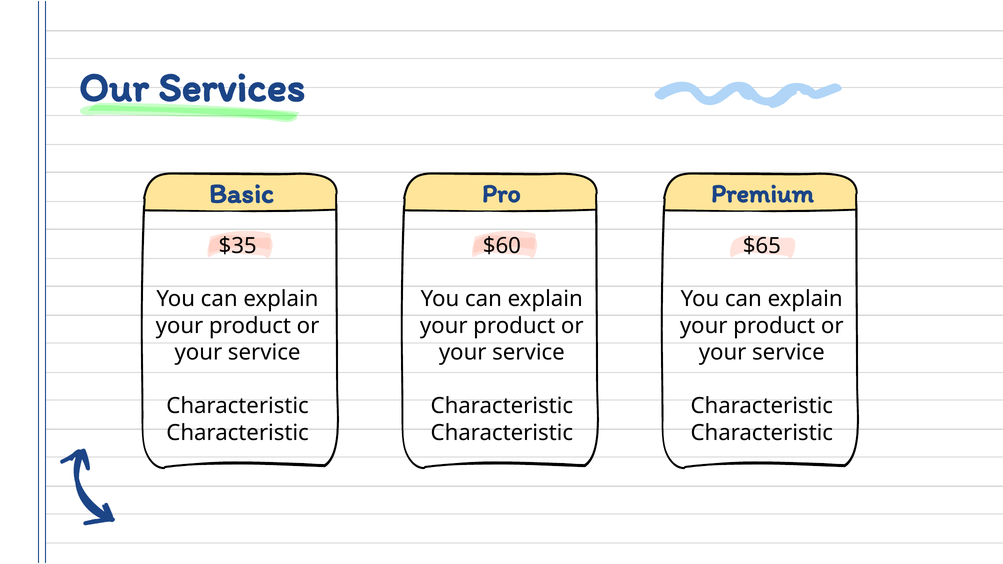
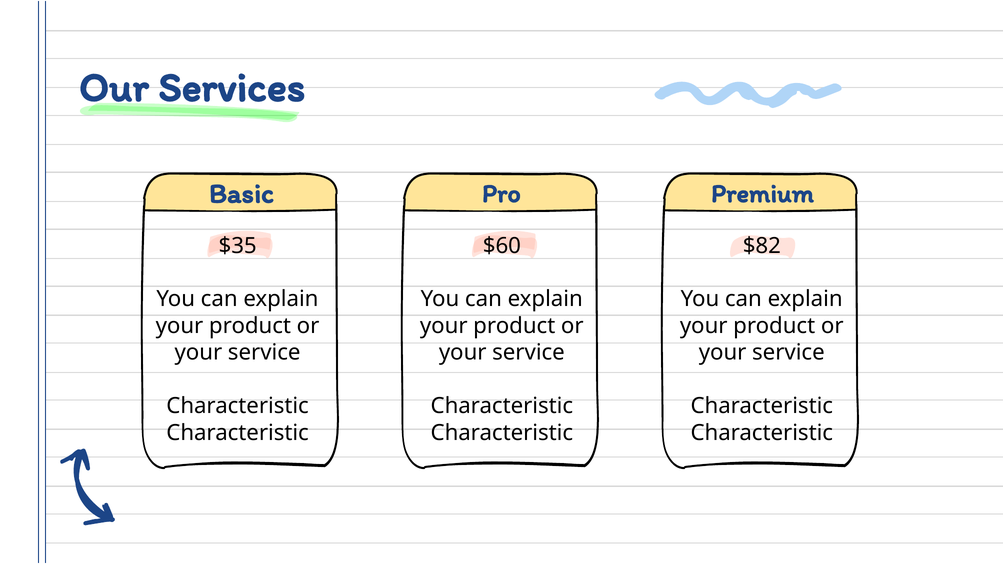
$65: $65 -> $82 (762, 246)
